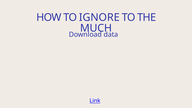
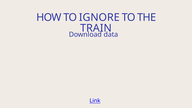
MUCH: MUCH -> TRAIN (96, 28)
